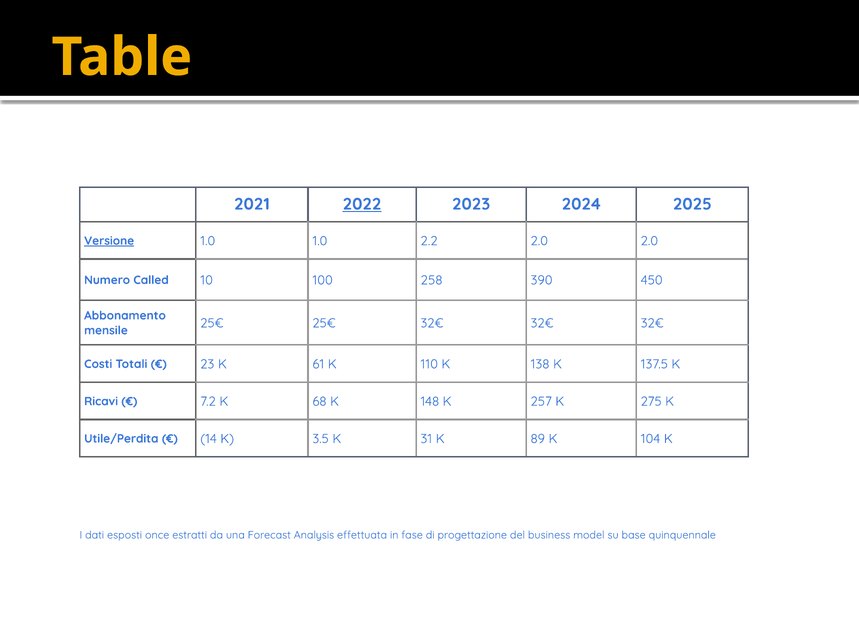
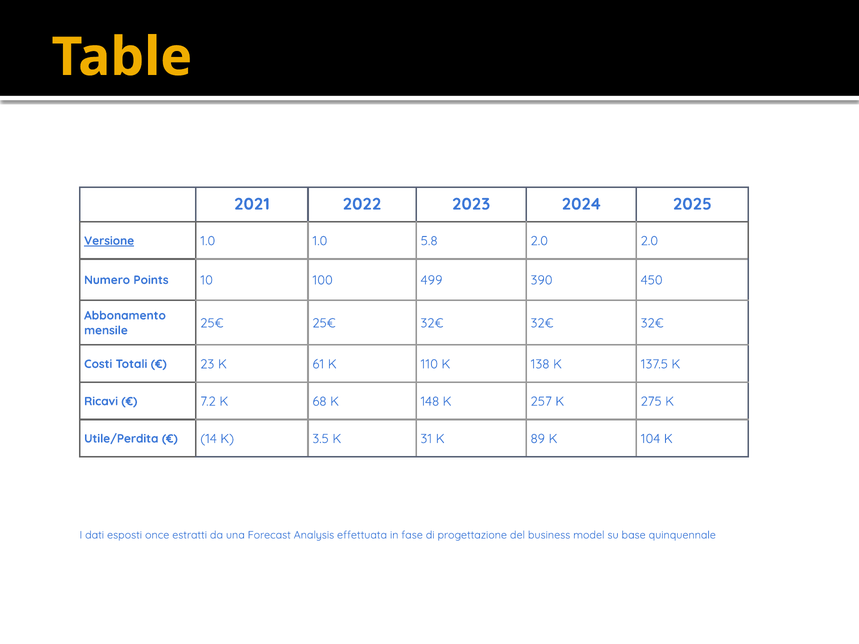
2022 underline: present -> none (362, 204)
2.2: 2.2 -> 5.8 (429, 241)
Called: Called -> Points (151, 280)
258: 258 -> 499 (432, 280)
